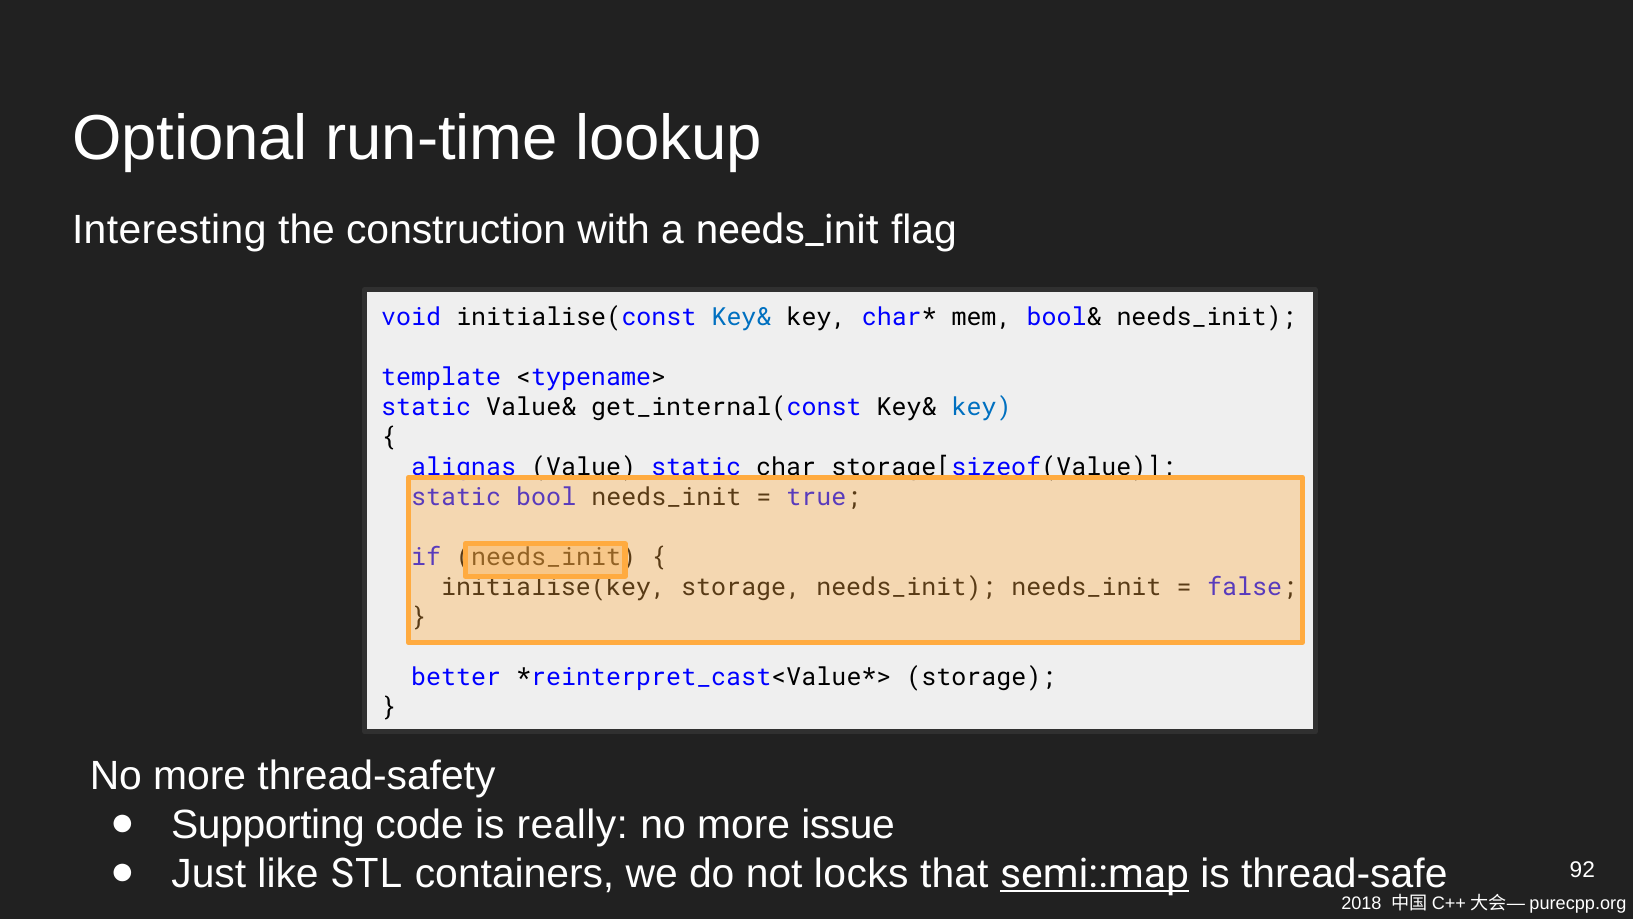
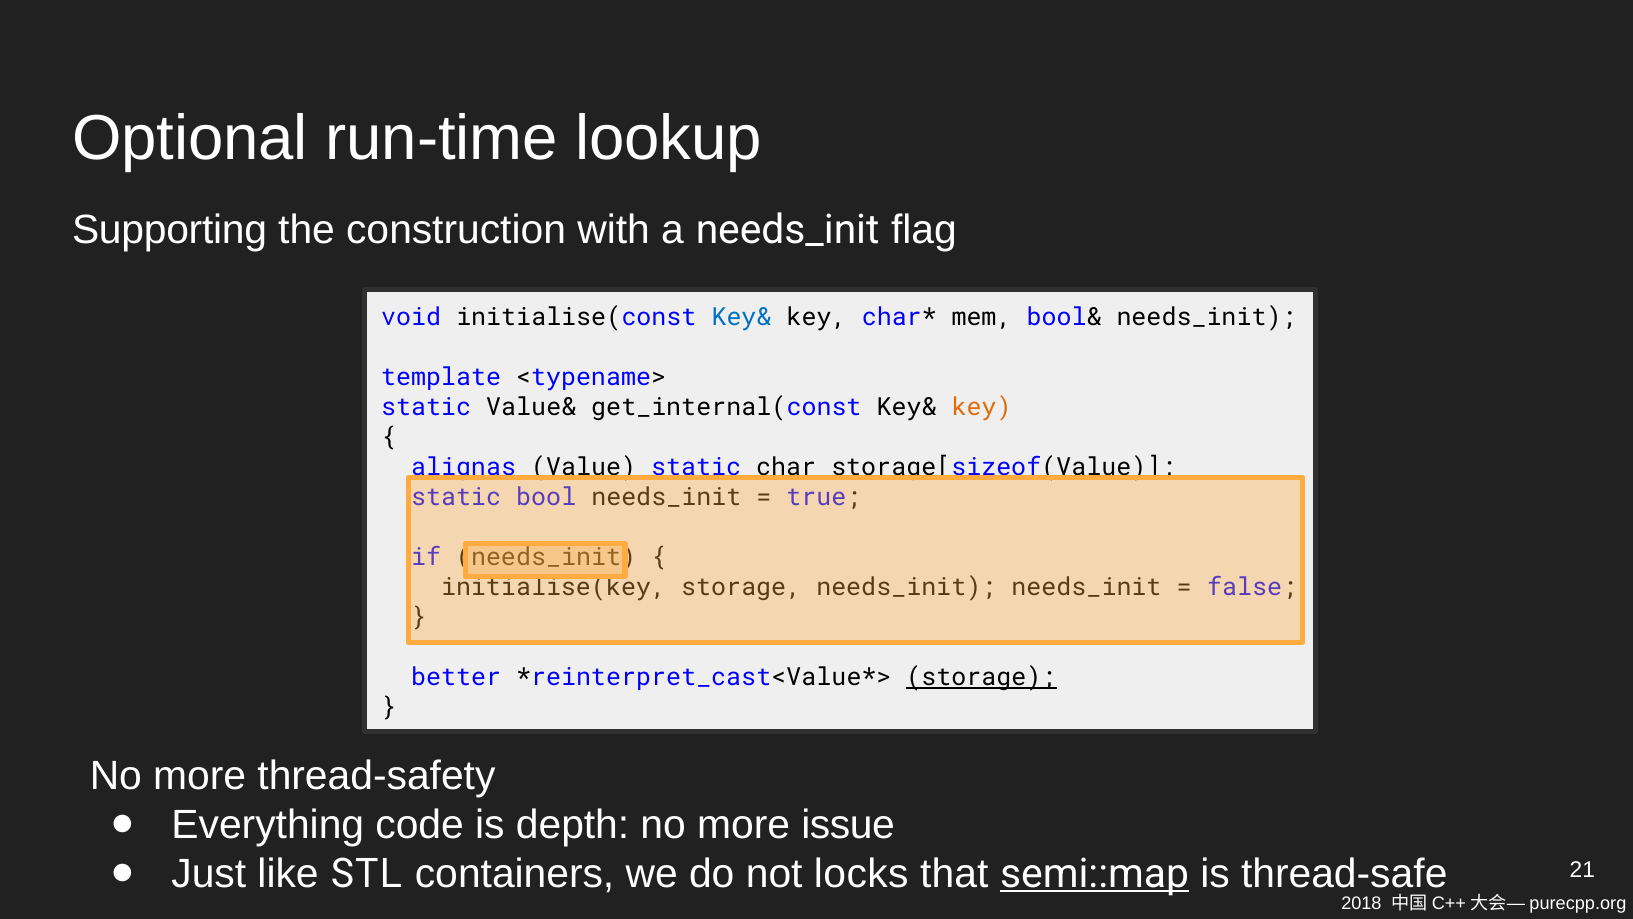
Interesting: Interesting -> Supporting (170, 230)
key colour: blue -> orange (982, 407)
storage underline: none -> present (981, 677)
Supporting: Supporting -> Everything (268, 824)
really: really -> depth (573, 824)
92: 92 -> 21 (1582, 869)
